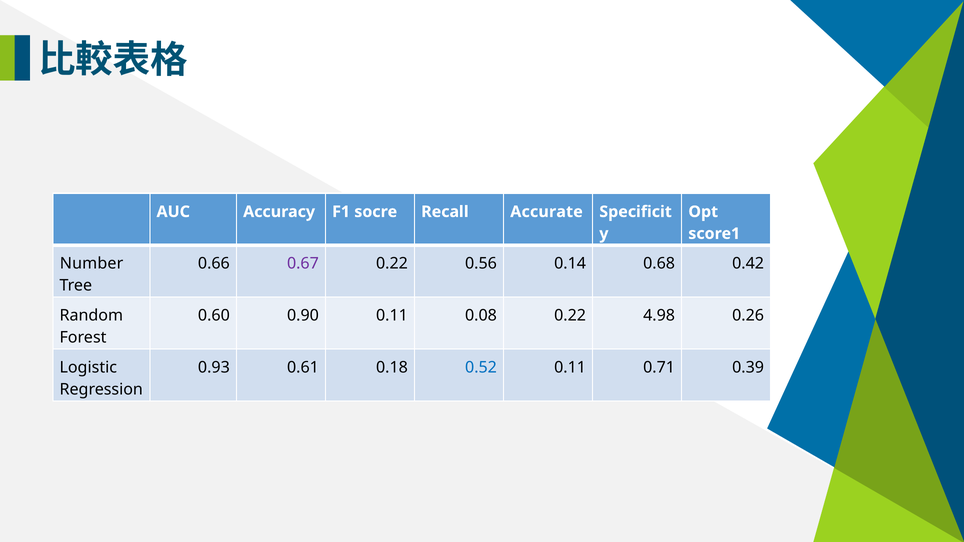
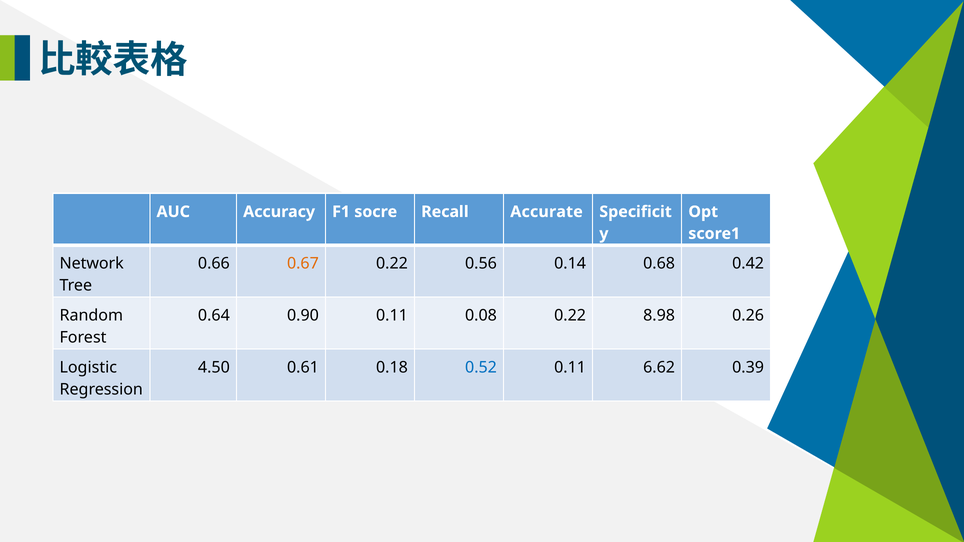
Number: Number -> Network (92, 264)
0.67 colour: purple -> orange (303, 264)
0.60: 0.60 -> 0.64 (214, 316)
4.98: 4.98 -> 8.98 (659, 316)
0.93: 0.93 -> 4.50 (214, 368)
0.71: 0.71 -> 6.62 (659, 368)
